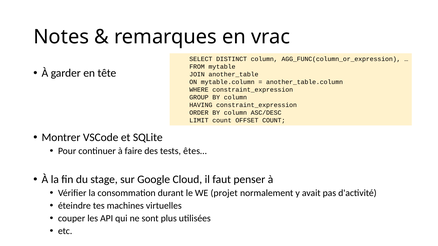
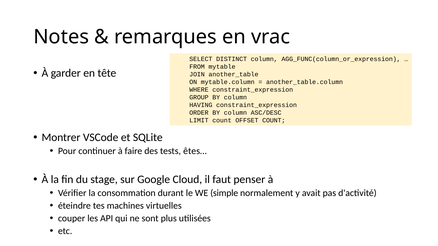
projet: projet -> simple (224, 193)
